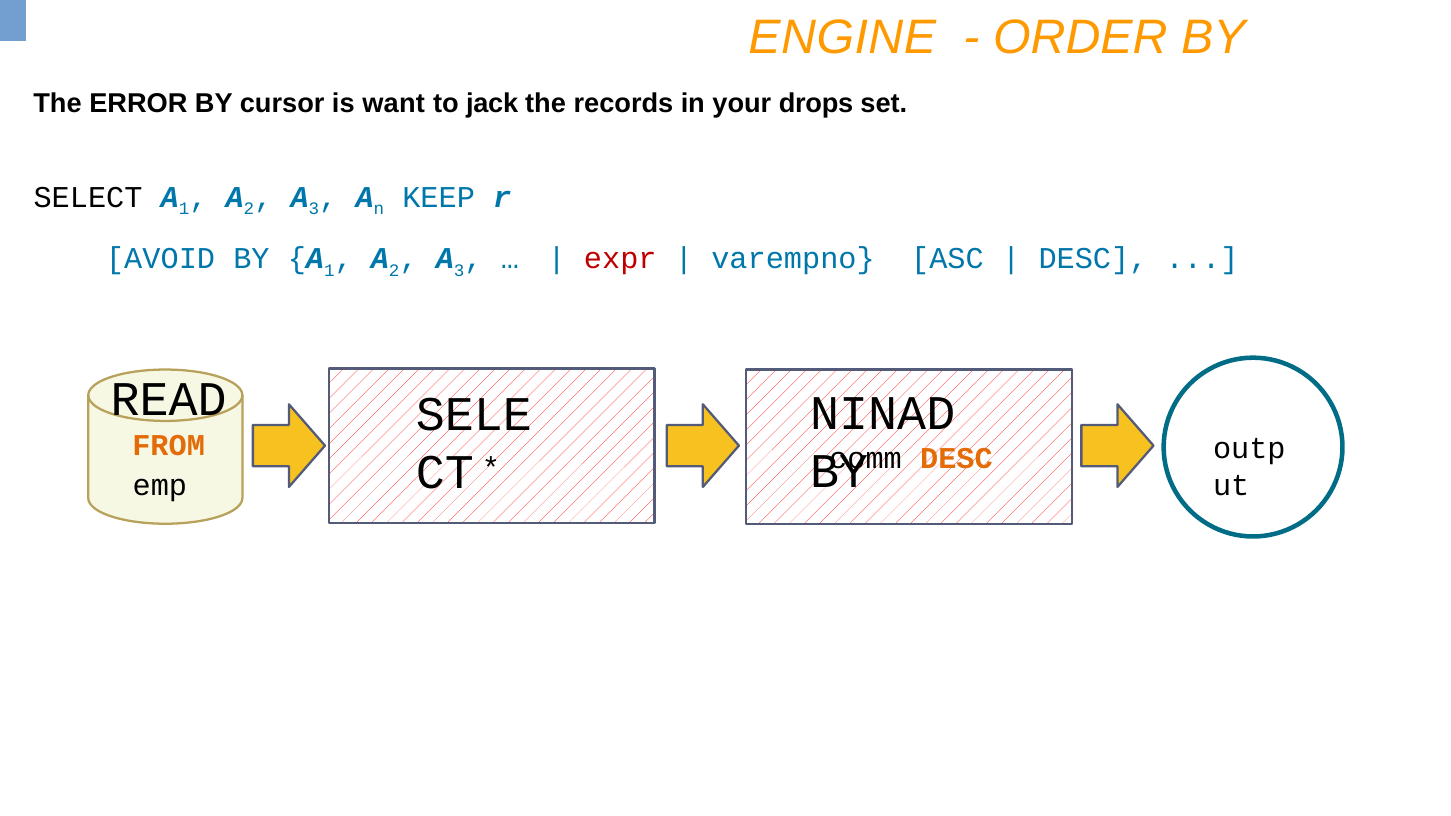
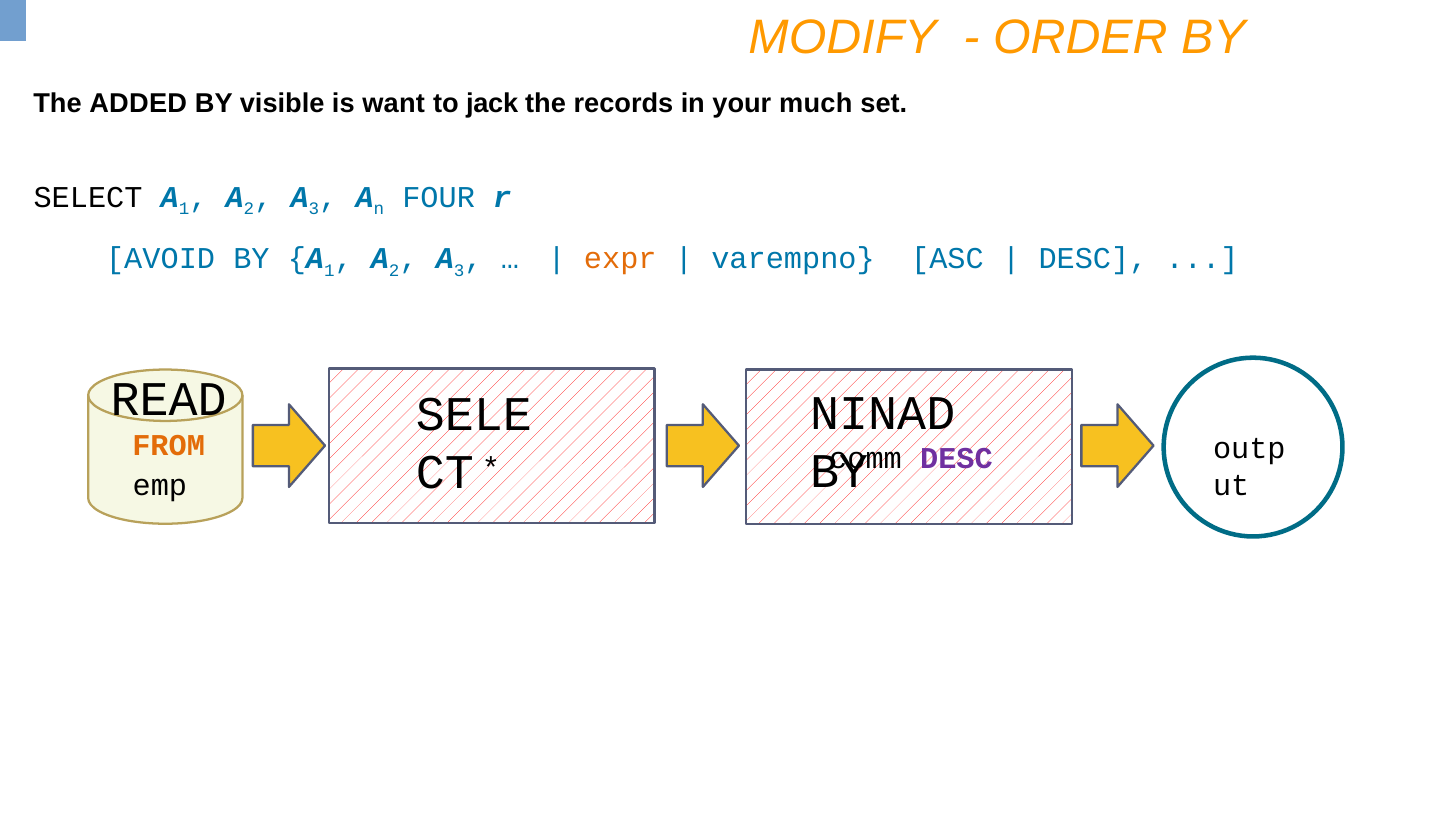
ENGINE: ENGINE -> MODIFY (842, 38)
ERROR: ERROR -> ADDED (138, 104)
cursor: cursor -> visible (282, 104)
drops: drops -> much (816, 104)
KEEP: KEEP -> FOUR (439, 197)
expr colour: red -> orange (620, 259)
DESC colour: orange -> purple (956, 459)
